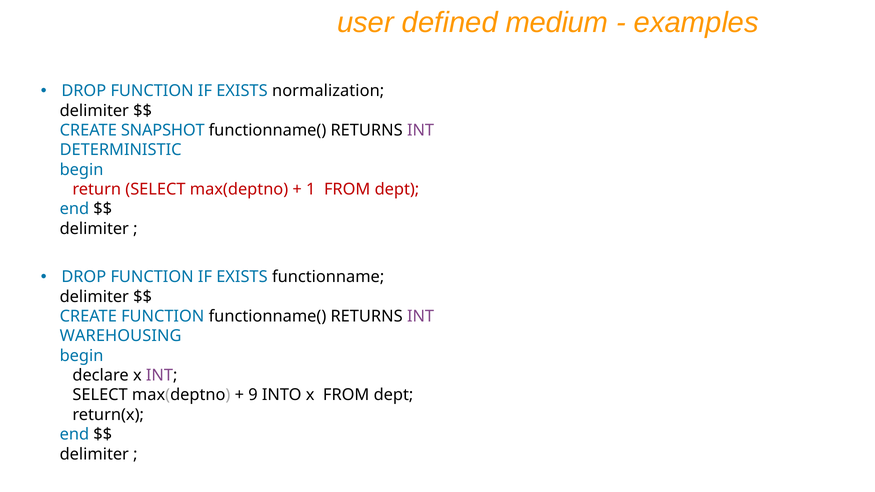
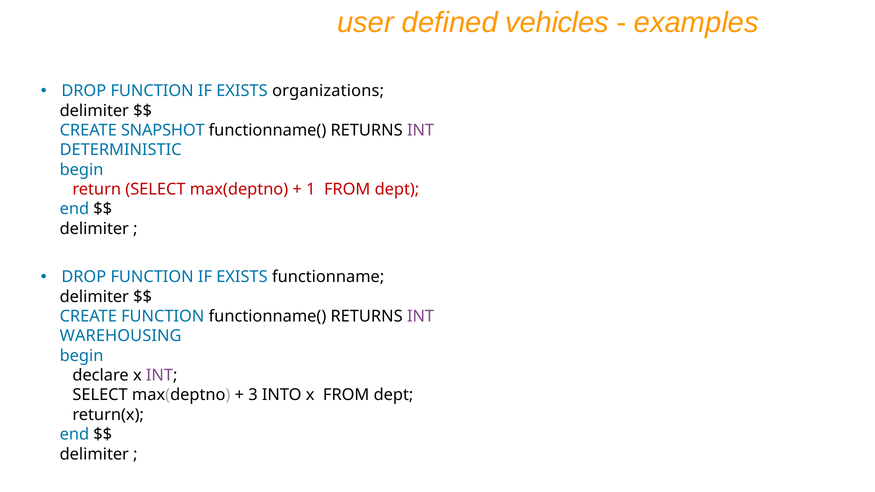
medium: medium -> vehicles (557, 23)
normalization: normalization -> organizations (328, 91)
9: 9 -> 3 (253, 395)
